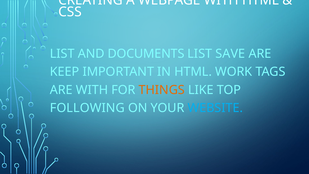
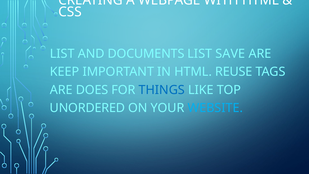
WORK: WORK -> REUSE (234, 72)
ARE WITH: WITH -> DOES (92, 90)
THINGS colour: orange -> blue (162, 90)
FOLLOWING: FOLLOWING -> UNORDERED (87, 108)
